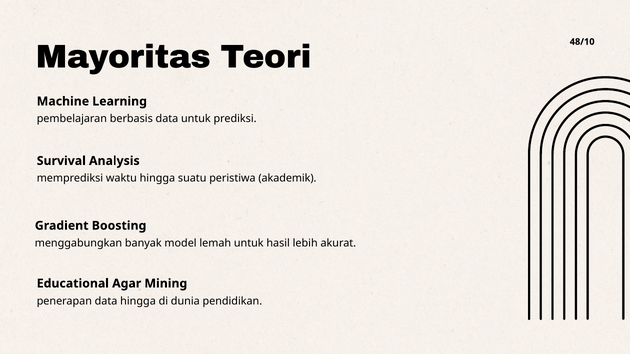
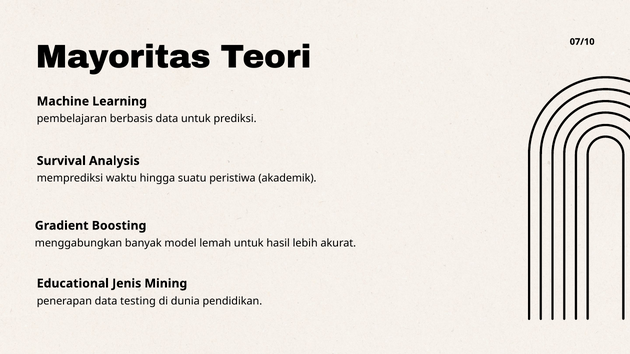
48/10: 48/10 -> 07/10 (582, 42)
Agar: Agar -> Jenis (127, 284)
data hingga: hingga -> testing (138, 301)
